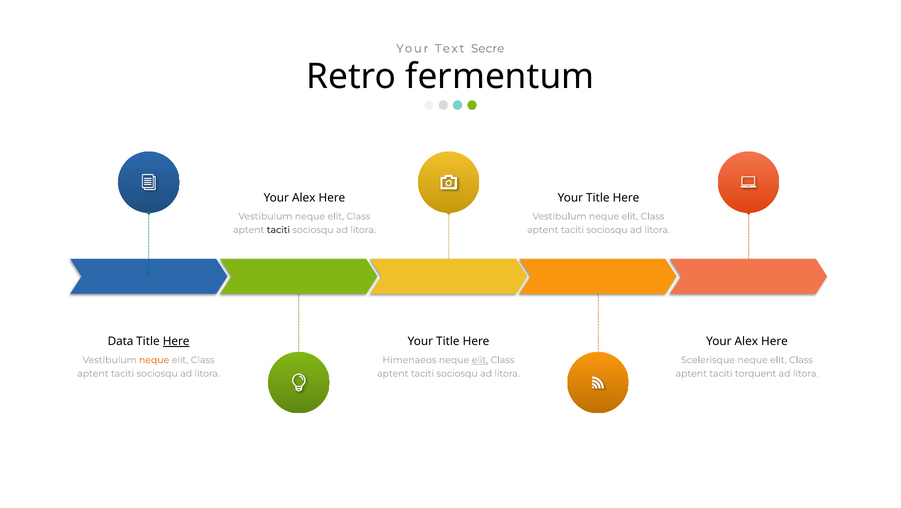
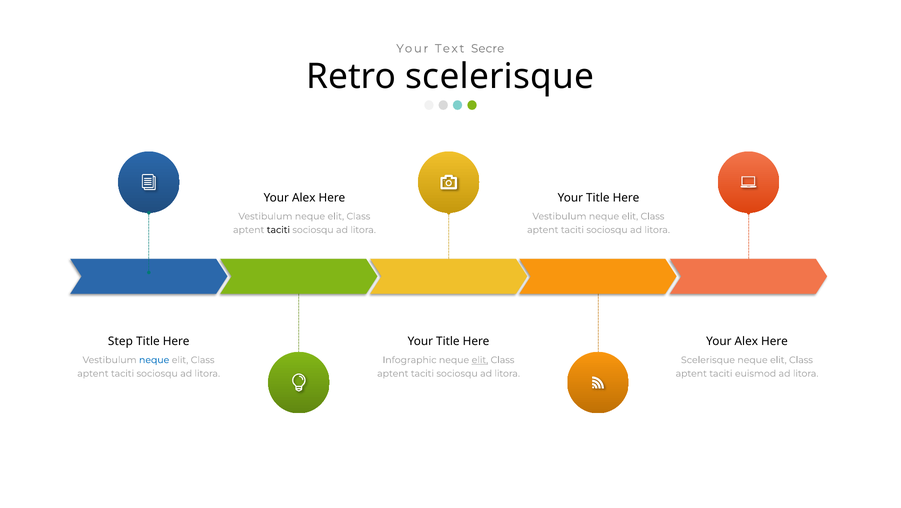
Retro fermentum: fermentum -> scelerisque (500, 76)
Data: Data -> Step (120, 341)
Here underline: present -> none (176, 341)
neque colour: orange -> blue (154, 360)
Himenaeos: Himenaeos -> Infographic (410, 360)
torquent: torquent -> euismod (756, 373)
